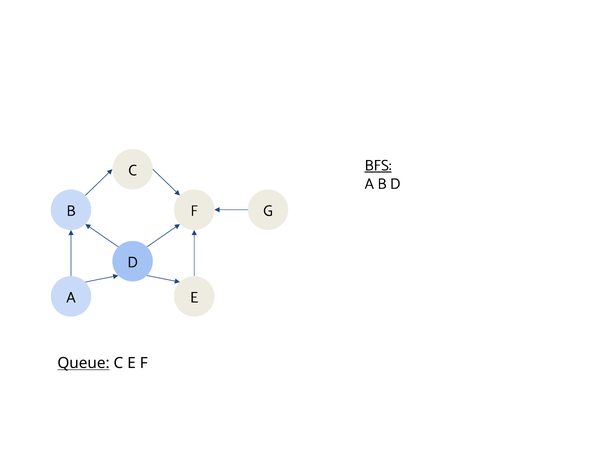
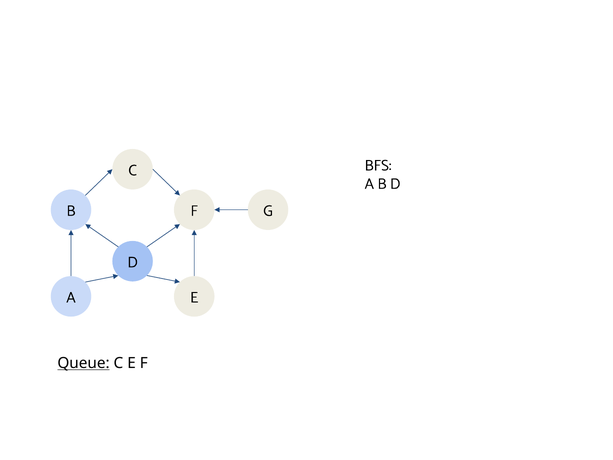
BFS underline: present -> none (378, 165)
